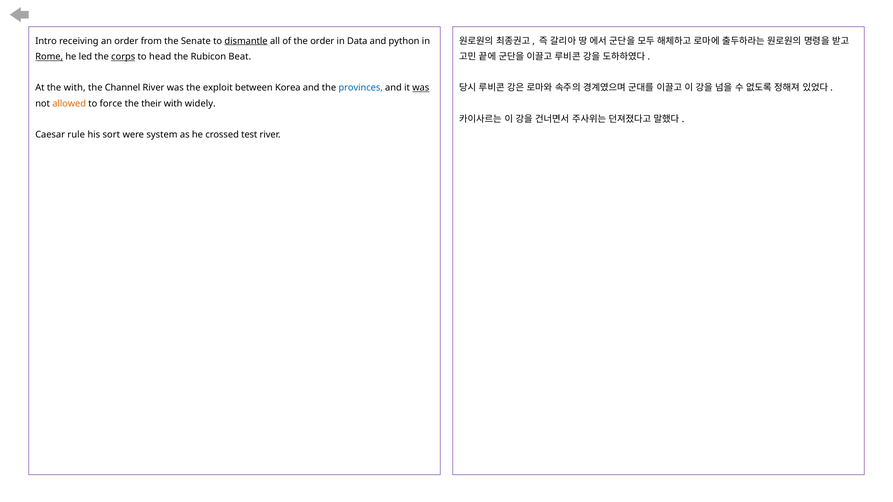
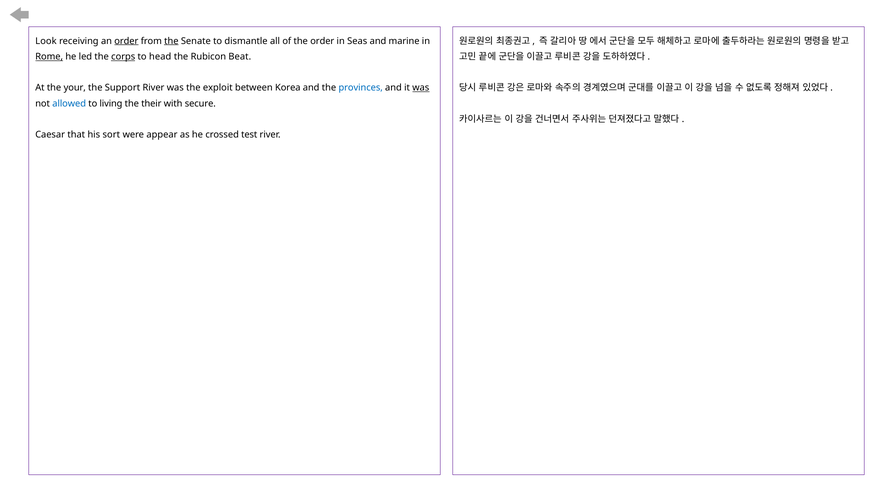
Intro: Intro -> Look (46, 41)
order underline: none -> present (126, 41)
the underline: none -> present (171, 41)
dismantle underline: present -> none (246, 41)
Data: Data -> Seas (357, 41)
python: python -> marine (404, 41)
the with: with -> your (75, 88)
Channel: Channel -> Support (122, 88)
allowed colour: orange -> blue (69, 104)
force: force -> living (111, 104)
widely: widely -> secure (200, 104)
rule: rule -> that (76, 135)
system: system -> appear (162, 135)
